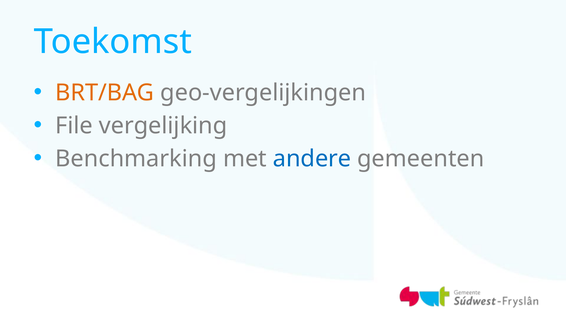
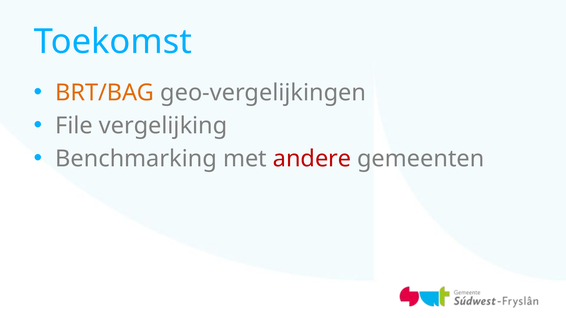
andere colour: blue -> red (312, 159)
